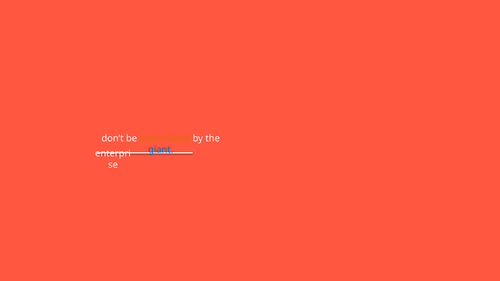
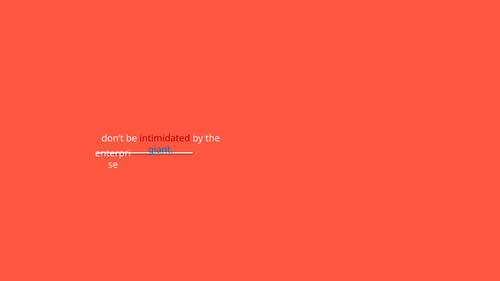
intimidated colour: orange -> red (165, 139)
